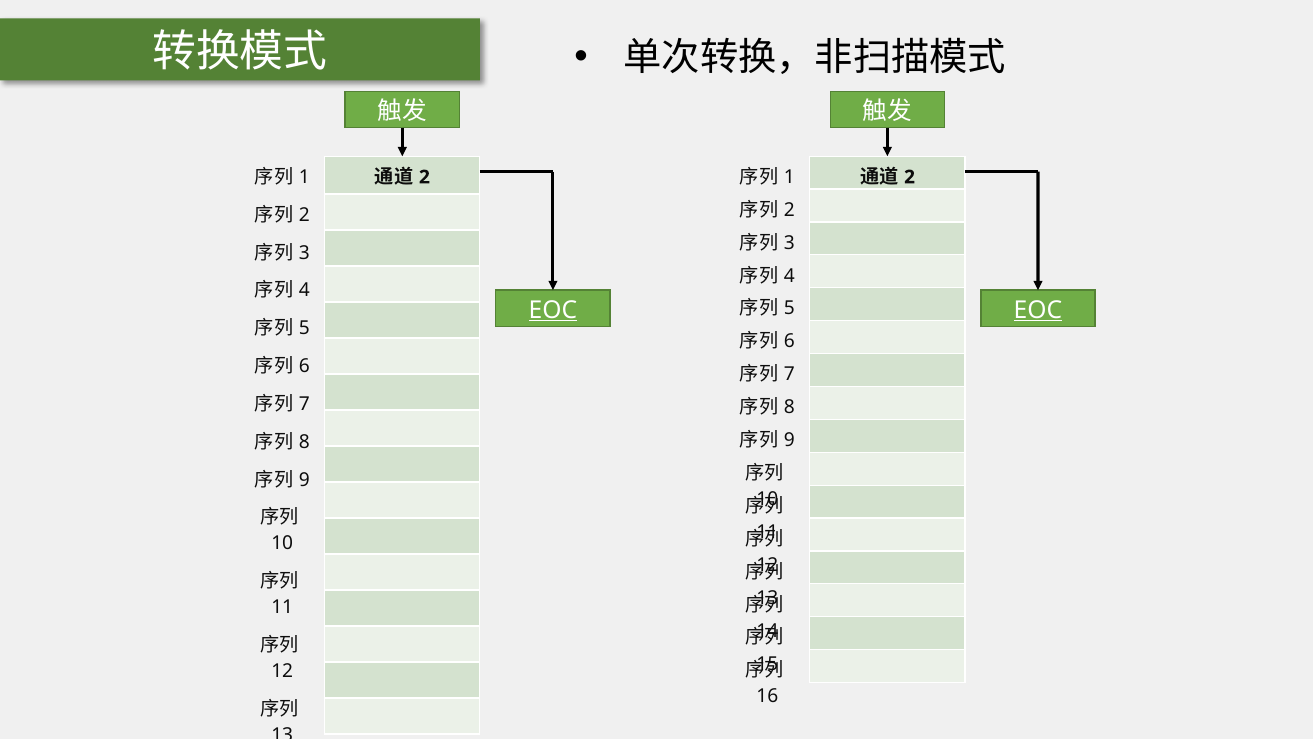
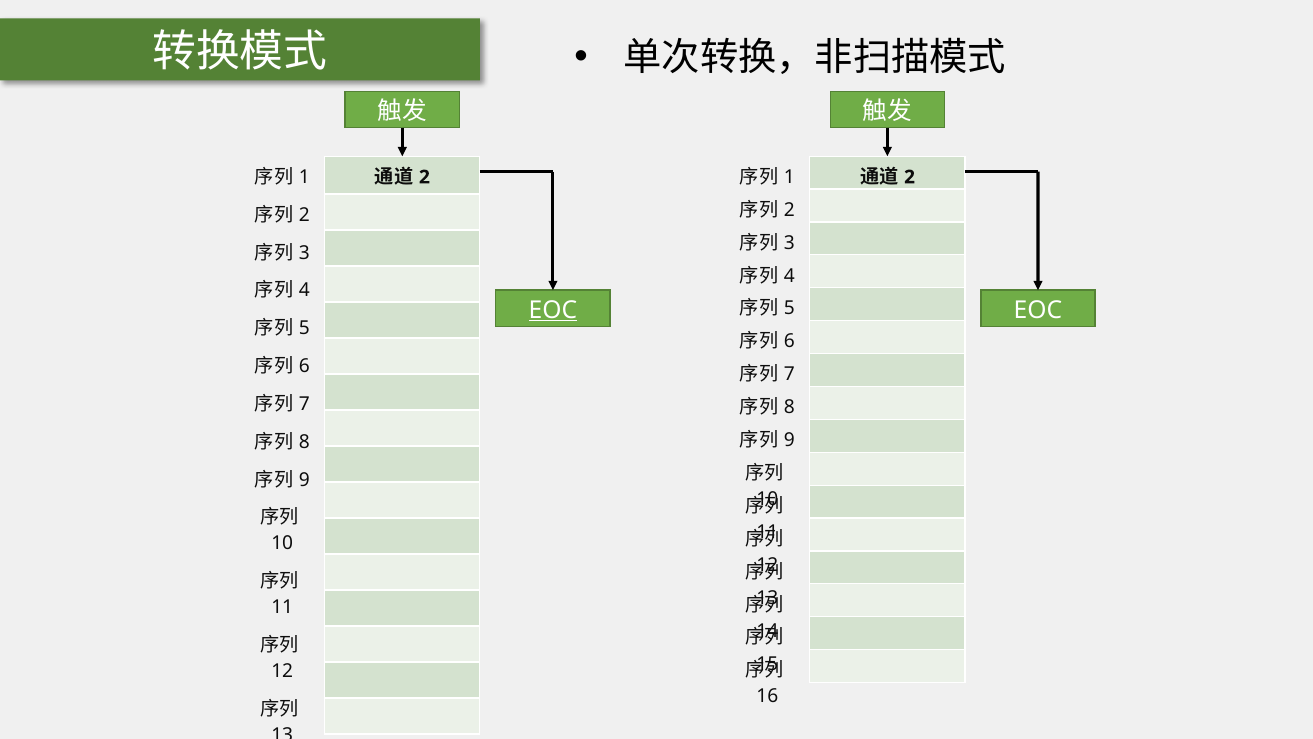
EOC underline: present -> none (1038, 310)
